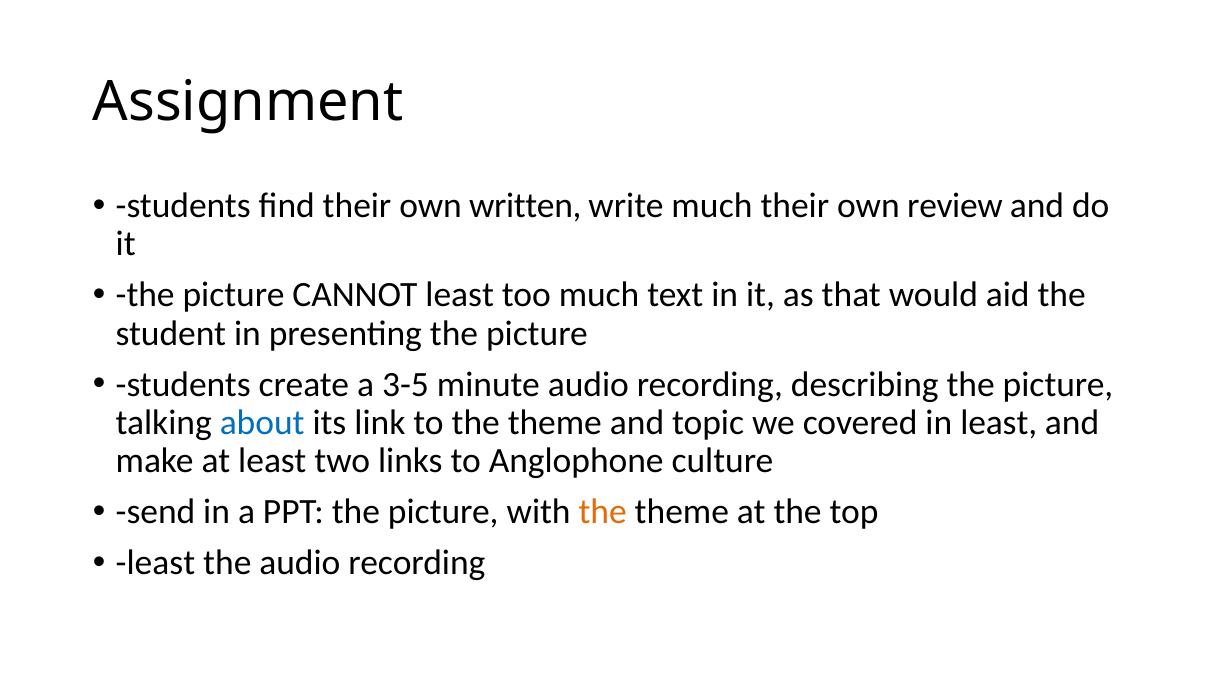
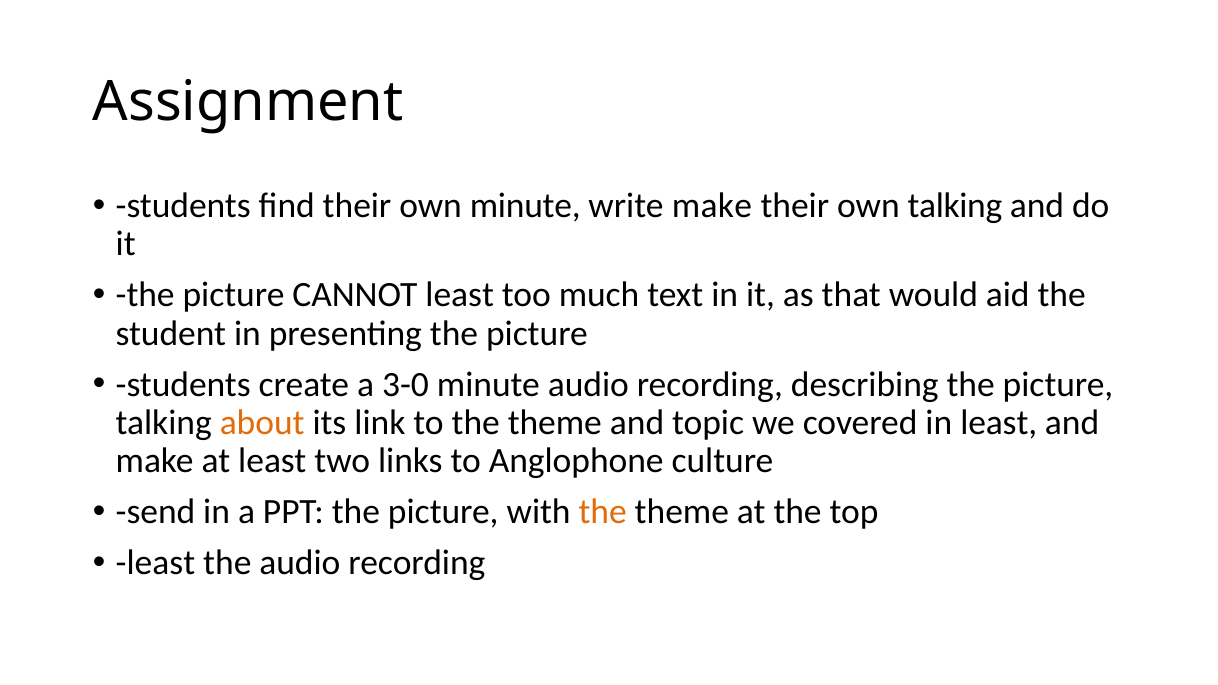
own written: written -> minute (525, 206)
write much: much -> make (712, 206)
own review: review -> talking (955, 206)
3-5: 3-5 -> 3-0 (406, 384)
about colour: blue -> orange (262, 423)
